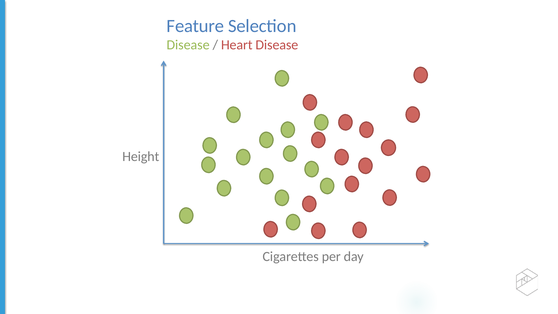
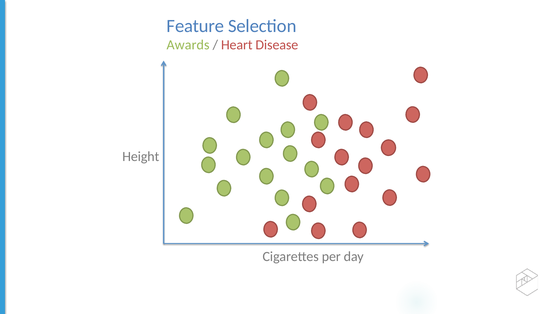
Disease: Disease -> Awards (188, 45)
